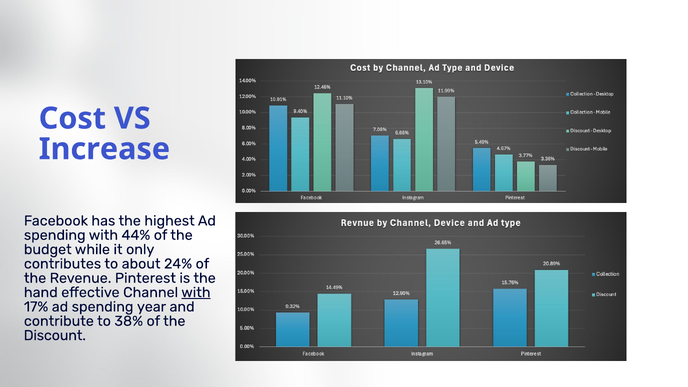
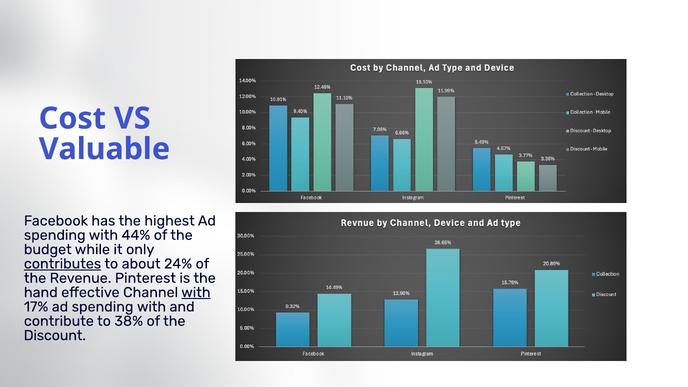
Increase: Increase -> Valuable (104, 149)
contributes underline: none -> present (63, 264)
17% ad spending year: year -> with (152, 307)
